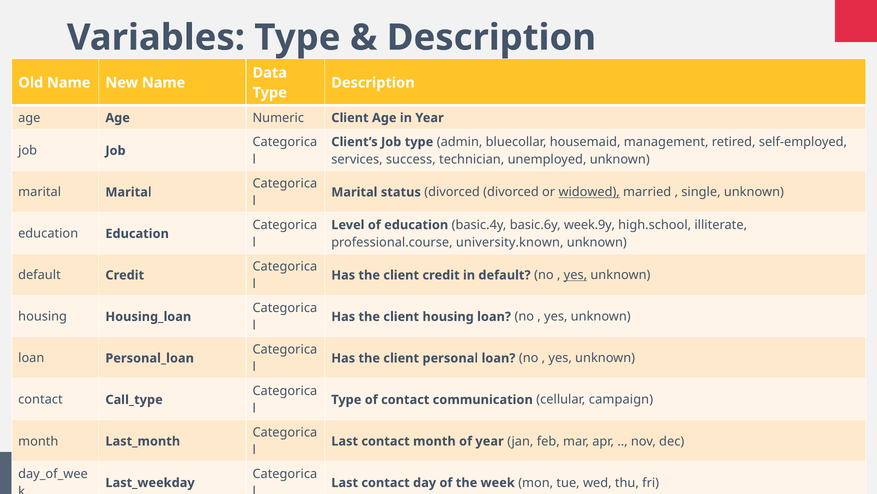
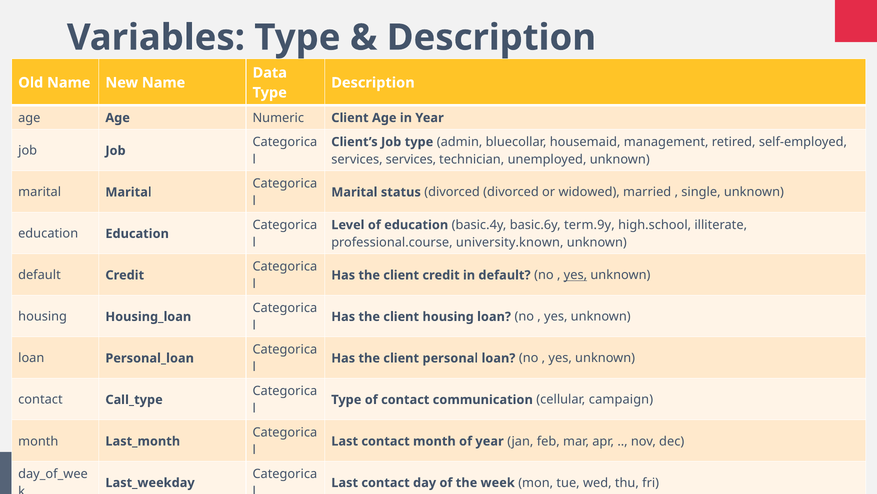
services success: success -> services (411, 159)
widowed underline: present -> none (589, 192)
week.9y: week.9y -> term.9y (589, 225)
